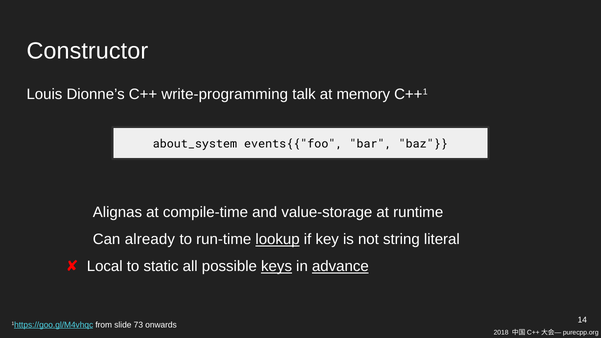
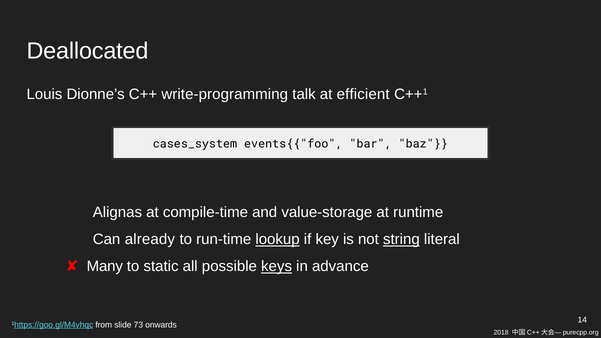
Constructor: Constructor -> Deallocated (87, 51)
memory: memory -> efficient (363, 95)
about_system: about_system -> cases_system (195, 144)
string underline: none -> present (401, 239)
Local: Local -> Many (105, 266)
advance underline: present -> none (340, 266)
